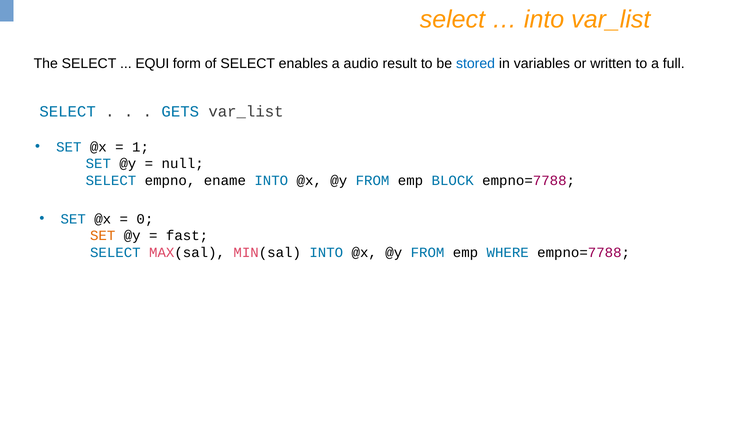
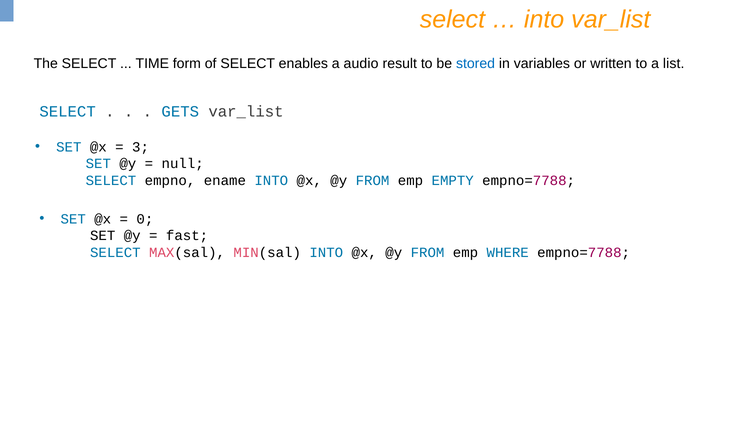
EQUI: EQUI -> TIME (152, 64)
full: full -> list (674, 64)
1: 1 -> 3 (141, 147)
BLOCK: BLOCK -> EMPTY (453, 181)
SET colour: orange -> black (103, 236)
